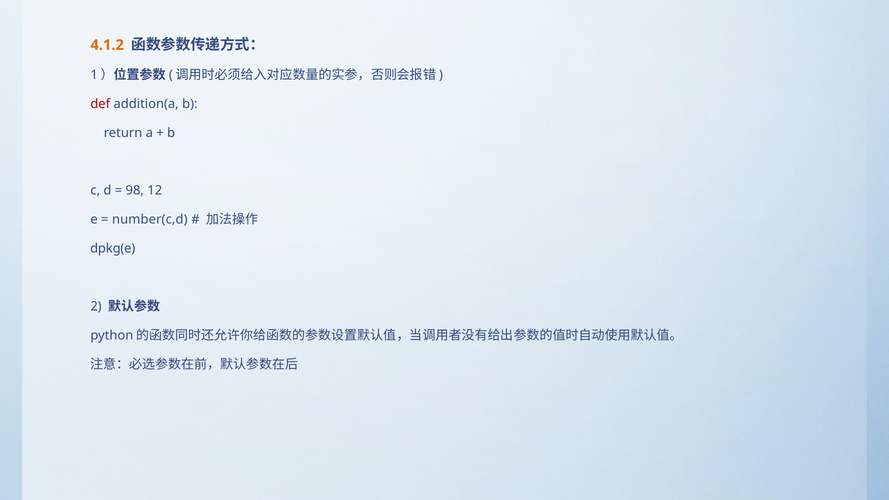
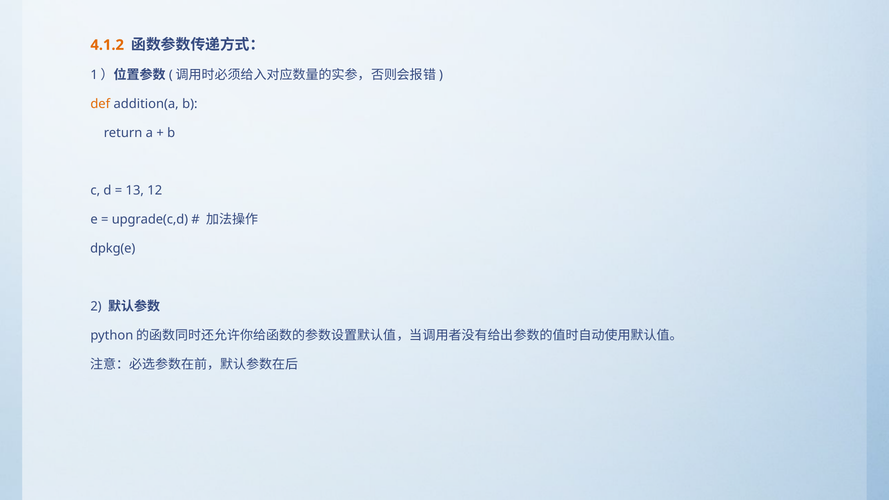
def colour: red -> orange (100, 104)
98: 98 -> 13 (135, 191)
number(c,d: number(c,d -> upgrade(c,d (150, 220)
